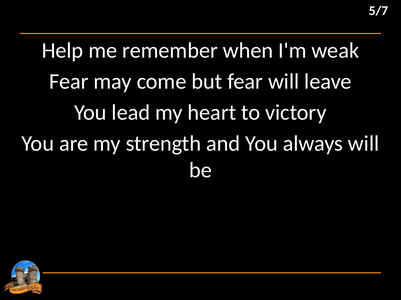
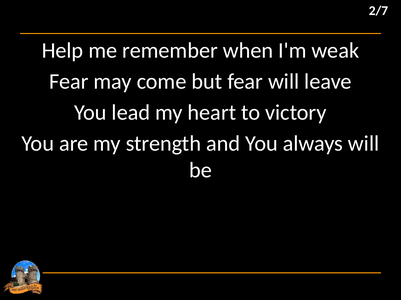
5/7: 5/7 -> 2/7 (378, 11)
